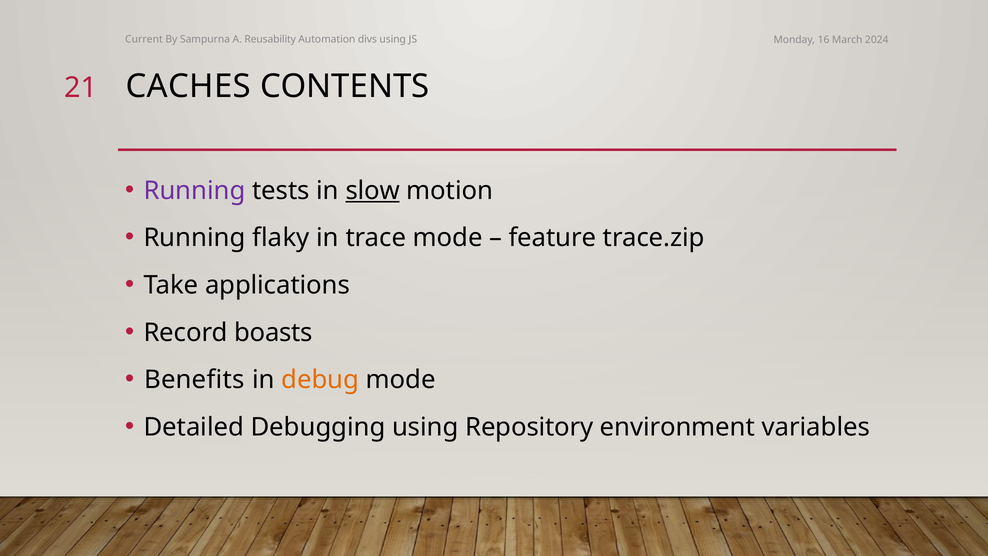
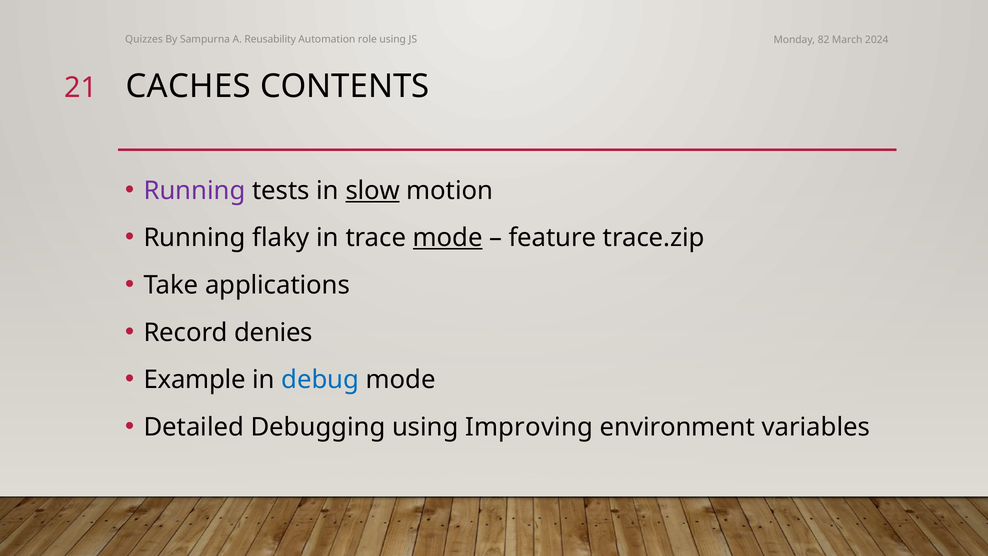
Current: Current -> Quizzes (144, 39)
divs: divs -> role (367, 39)
16: 16 -> 82 (824, 40)
mode underline: none -> present (448, 238)
boasts: boasts -> denies (273, 332)
Benefits: Benefits -> Example (195, 380)
debug colour: orange -> blue (320, 380)
Repository: Repository -> Improving (529, 427)
